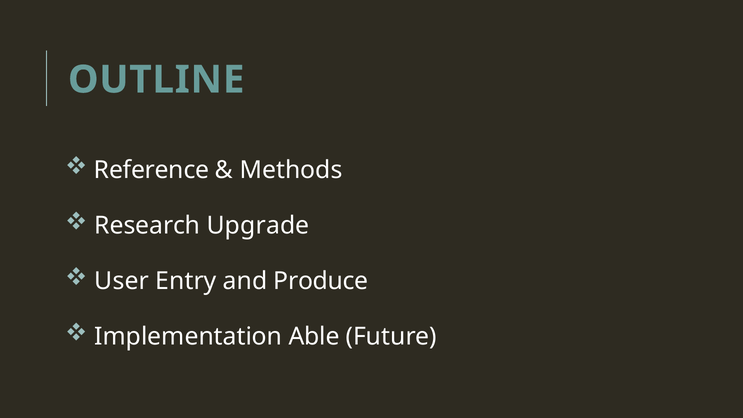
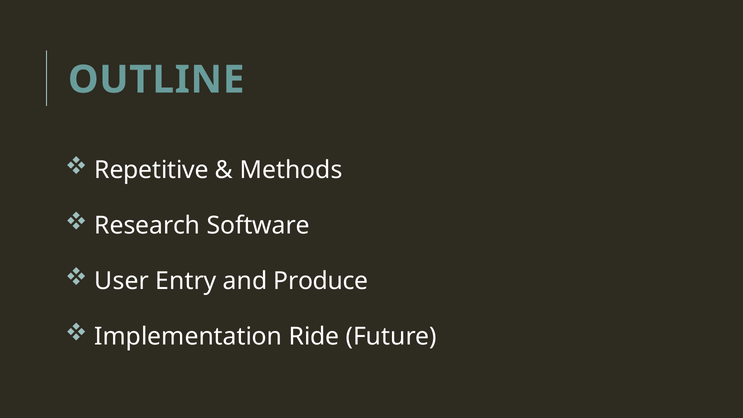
Reference: Reference -> Repetitive (151, 170)
Upgrade: Upgrade -> Software (258, 225)
Able: Able -> Ride (314, 336)
